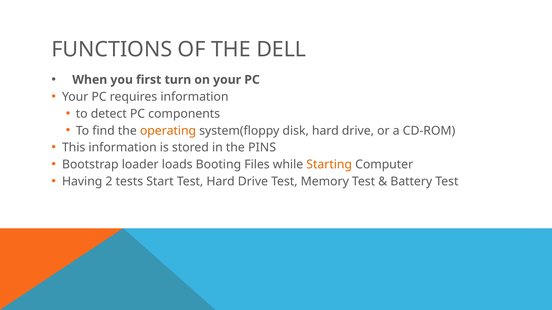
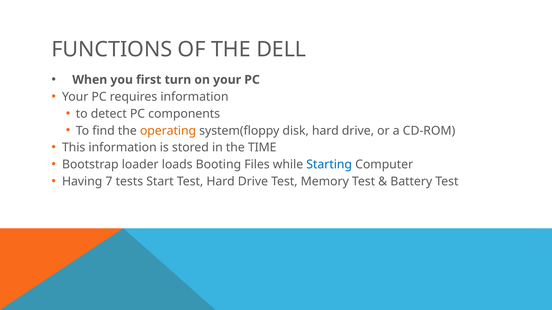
PINS: PINS -> TIME (262, 148)
Starting colour: orange -> blue (329, 165)
2: 2 -> 7 (109, 182)
